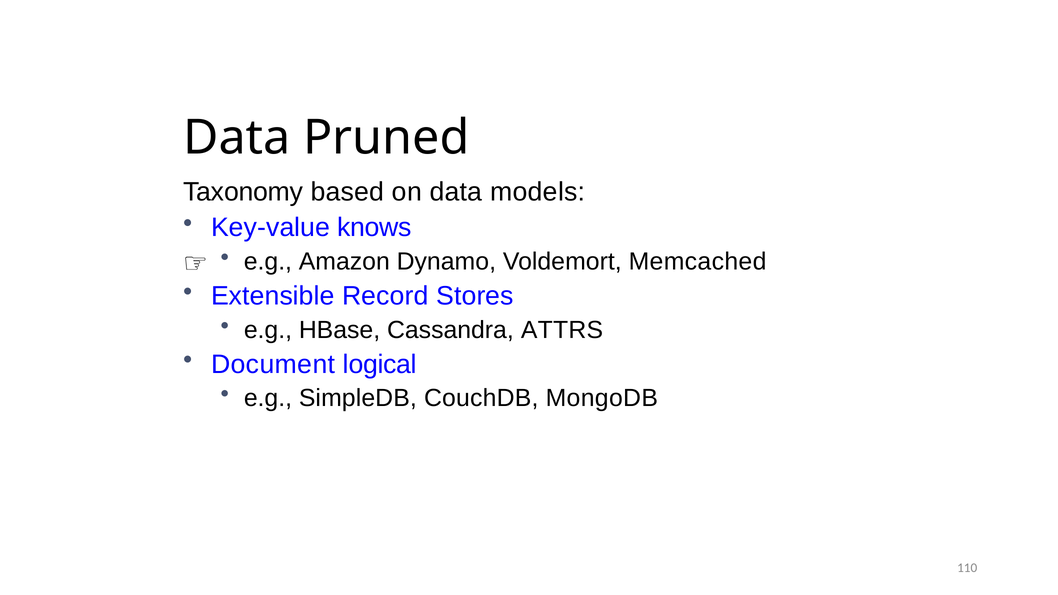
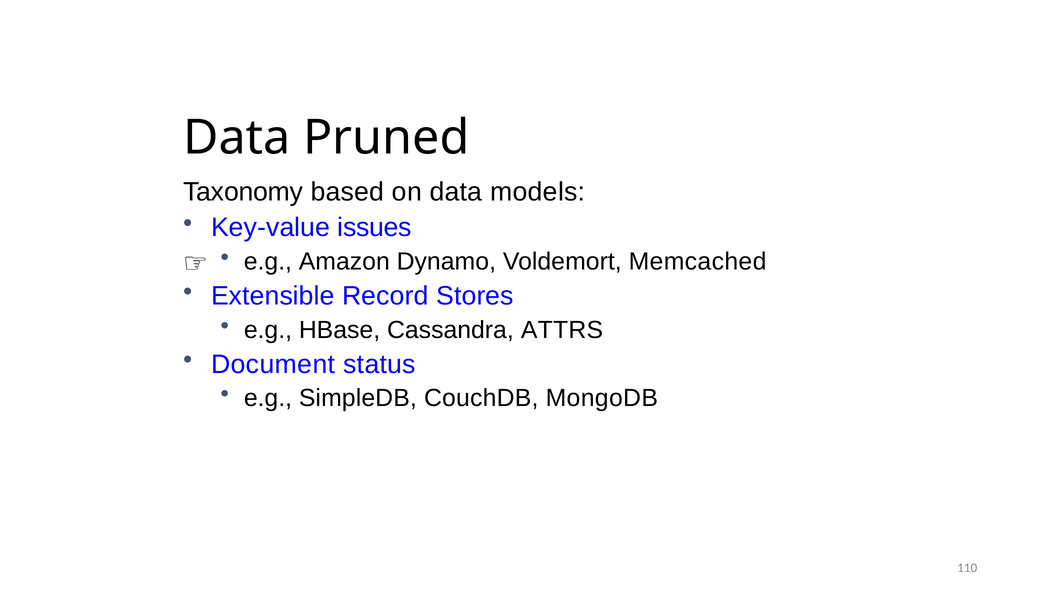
knows: knows -> issues (375, 228)
logical: logical -> status (380, 365)
